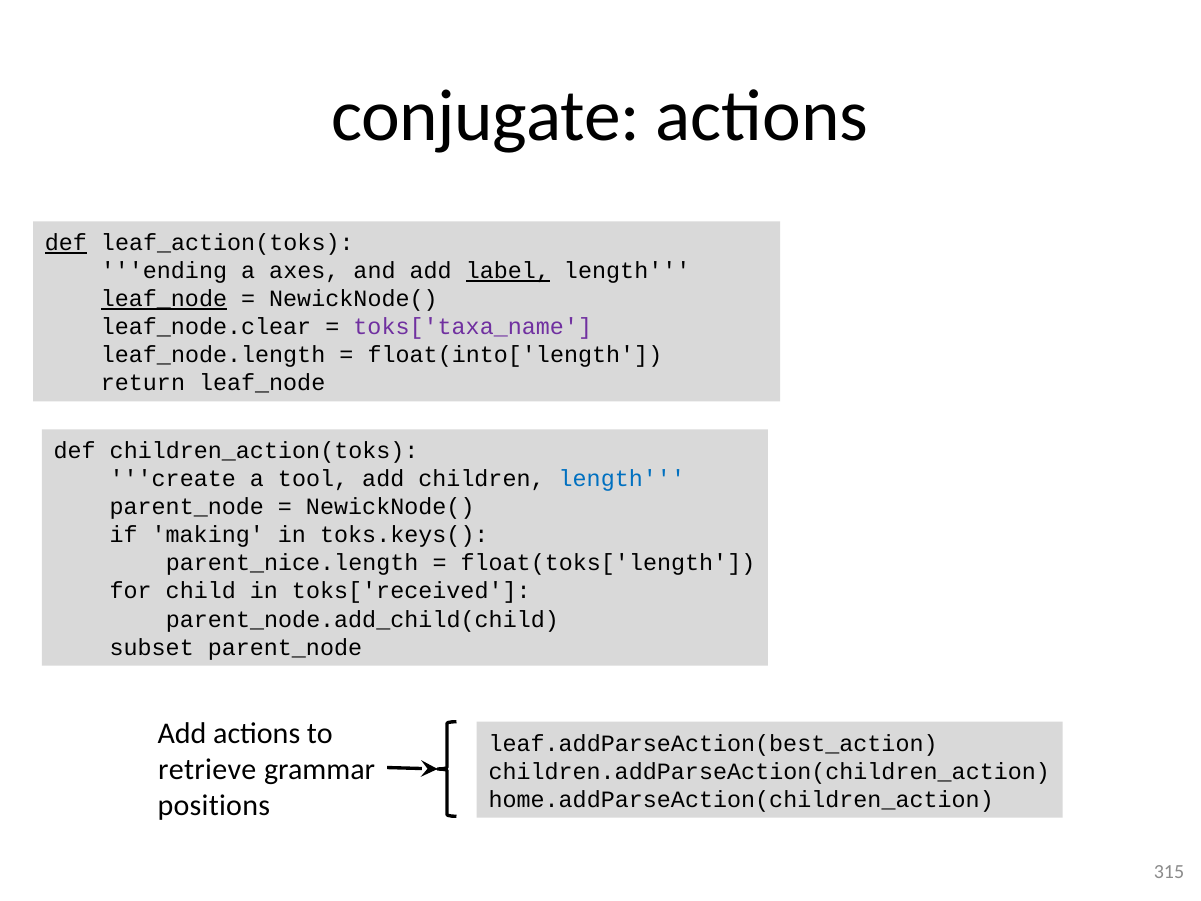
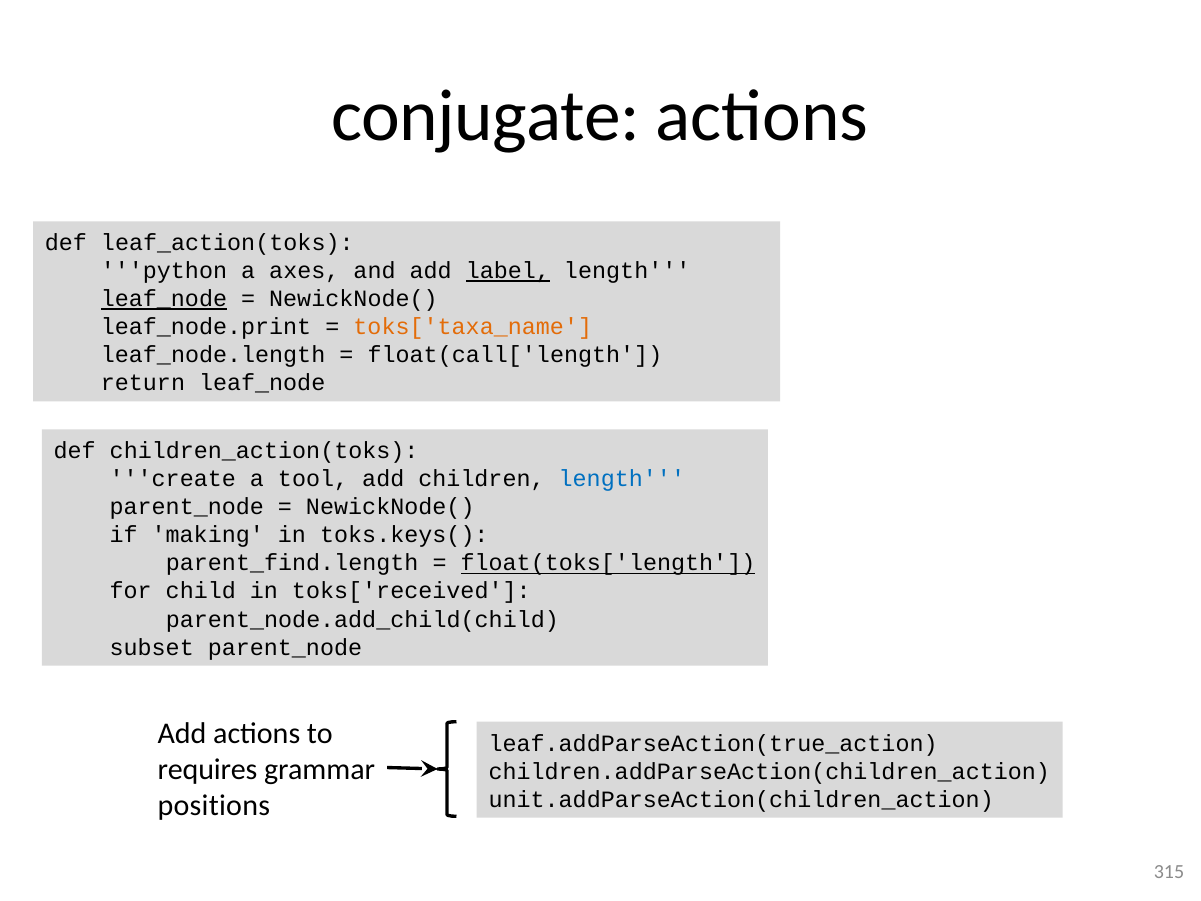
def underline: present -> none (66, 243)
ending: ending -> python (164, 271)
leaf_node.clear: leaf_node.clear -> leaf_node.print (206, 327)
toks['taxa_name colour: purple -> orange (473, 327)
float(into['length: float(into['length -> float(call['length (515, 355)
parent_nice.length: parent_nice.length -> parent_find.length (292, 563)
float(toks['length underline: none -> present (608, 563)
leaf.addParseAction(best_action: leaf.addParseAction(best_action -> leaf.addParseAction(true_action (713, 743)
retrieve: retrieve -> requires (208, 769)
home.addParseAction(children_action: home.addParseAction(children_action -> unit.addParseAction(children_action (741, 799)
